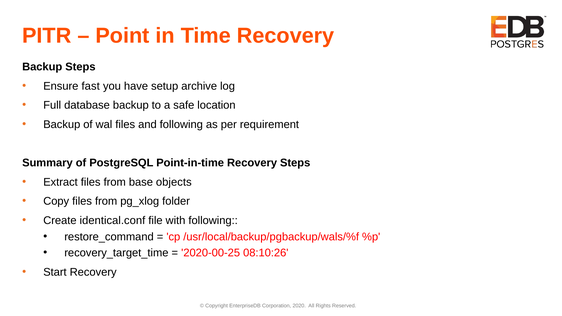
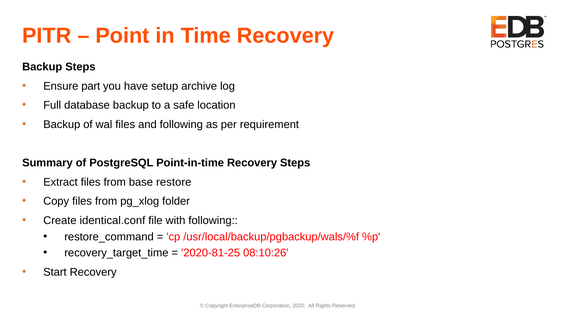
fast: fast -> part (91, 86)
objects: objects -> restore (174, 182)
2020-00-25: 2020-00-25 -> 2020-81-25 (211, 253)
